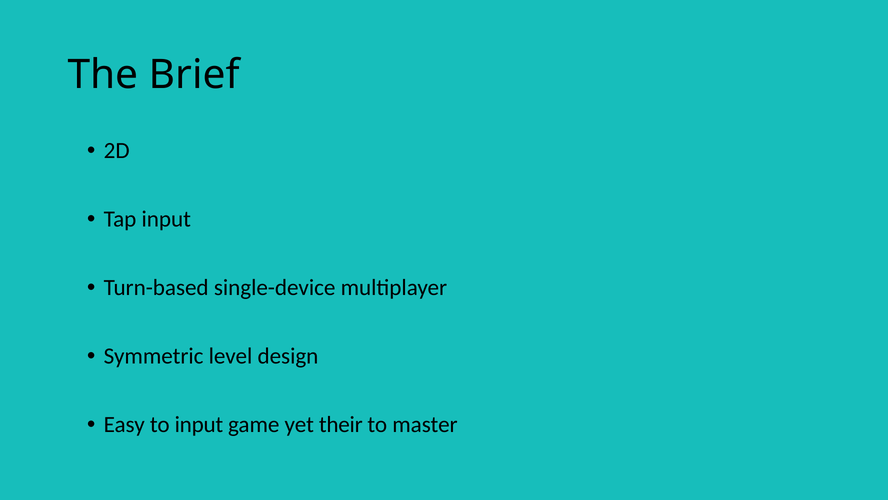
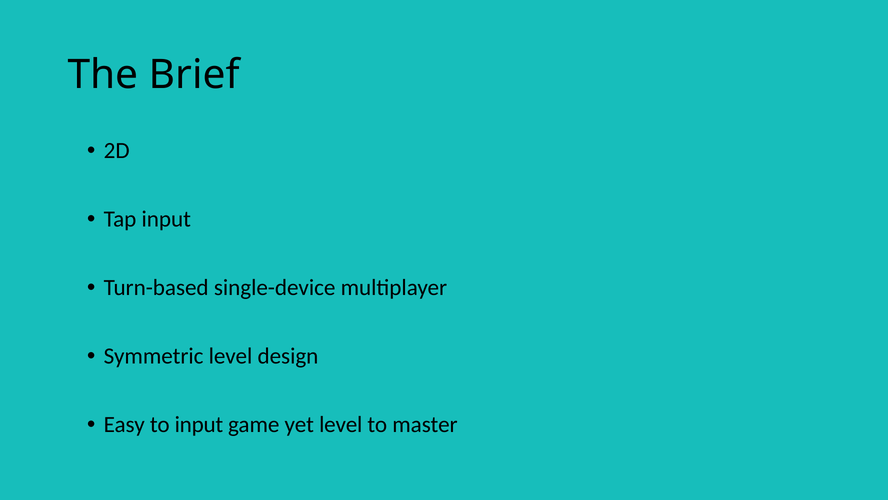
yet their: their -> level (341, 424)
